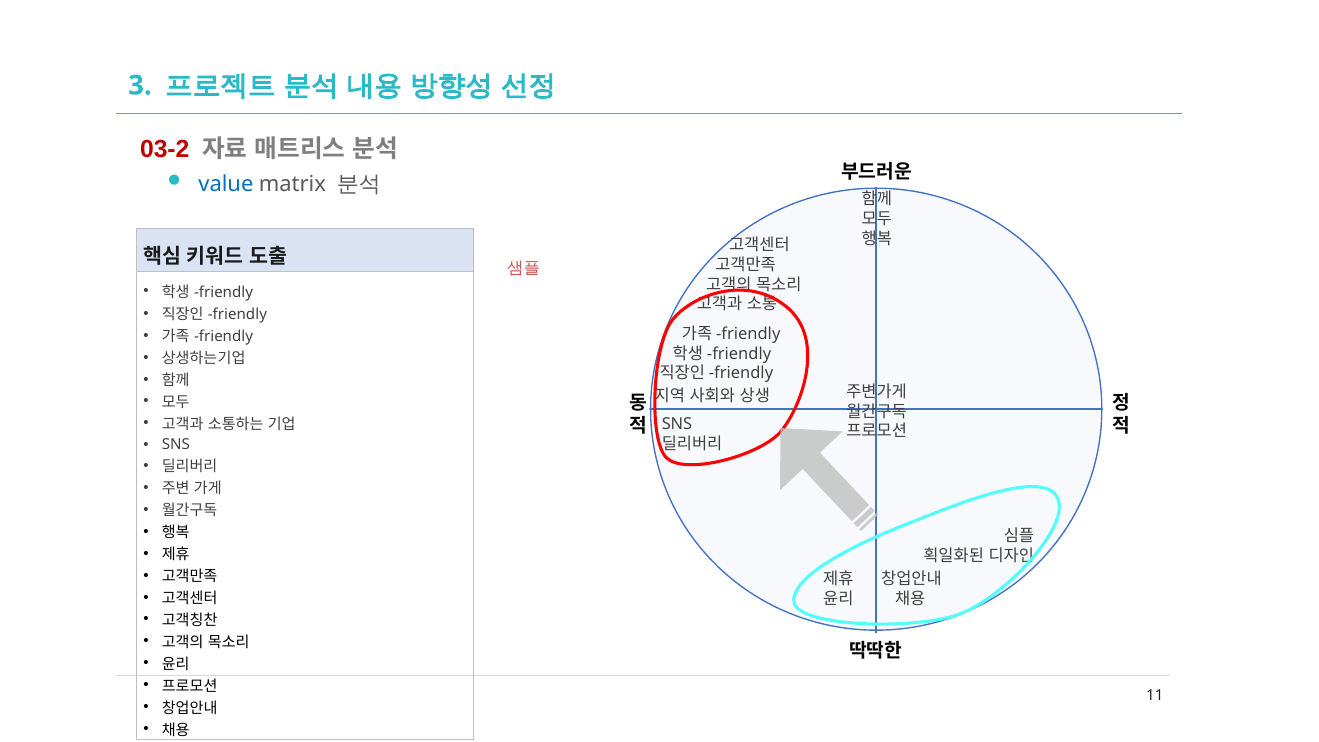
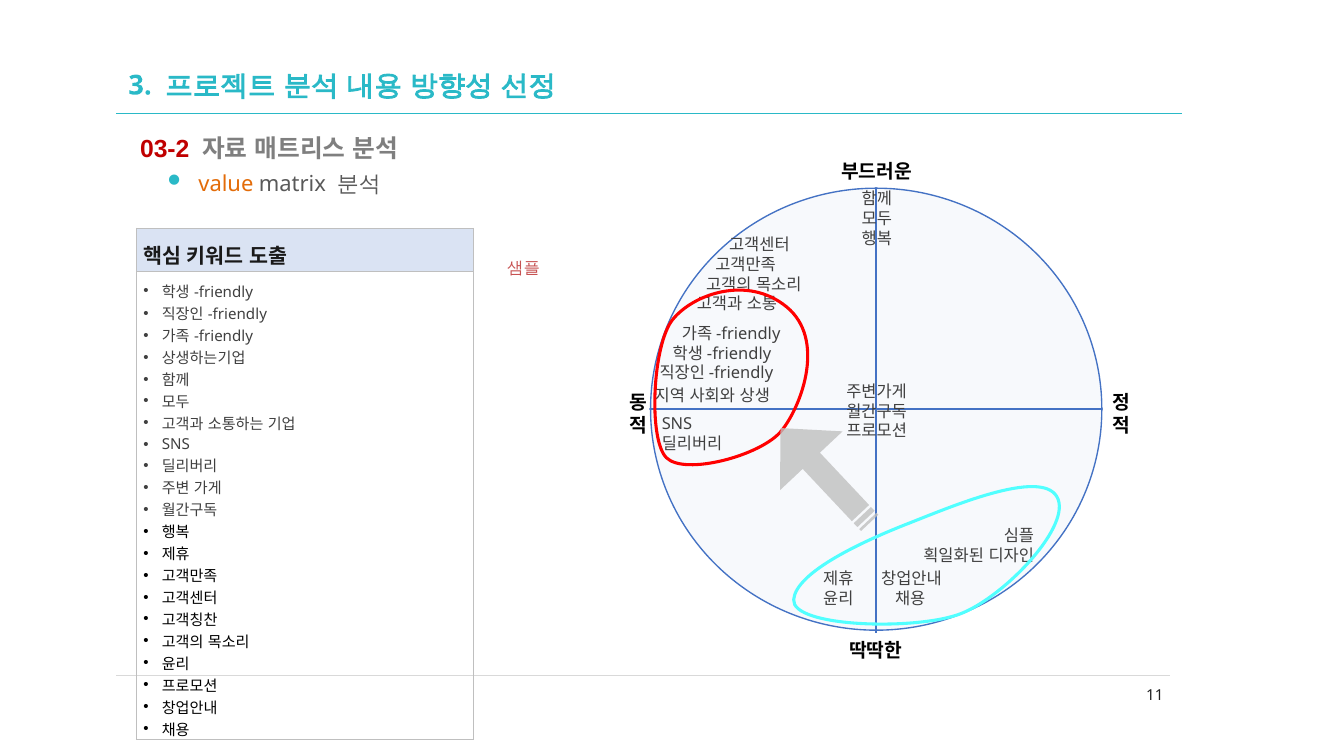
value colour: blue -> orange (226, 184)
